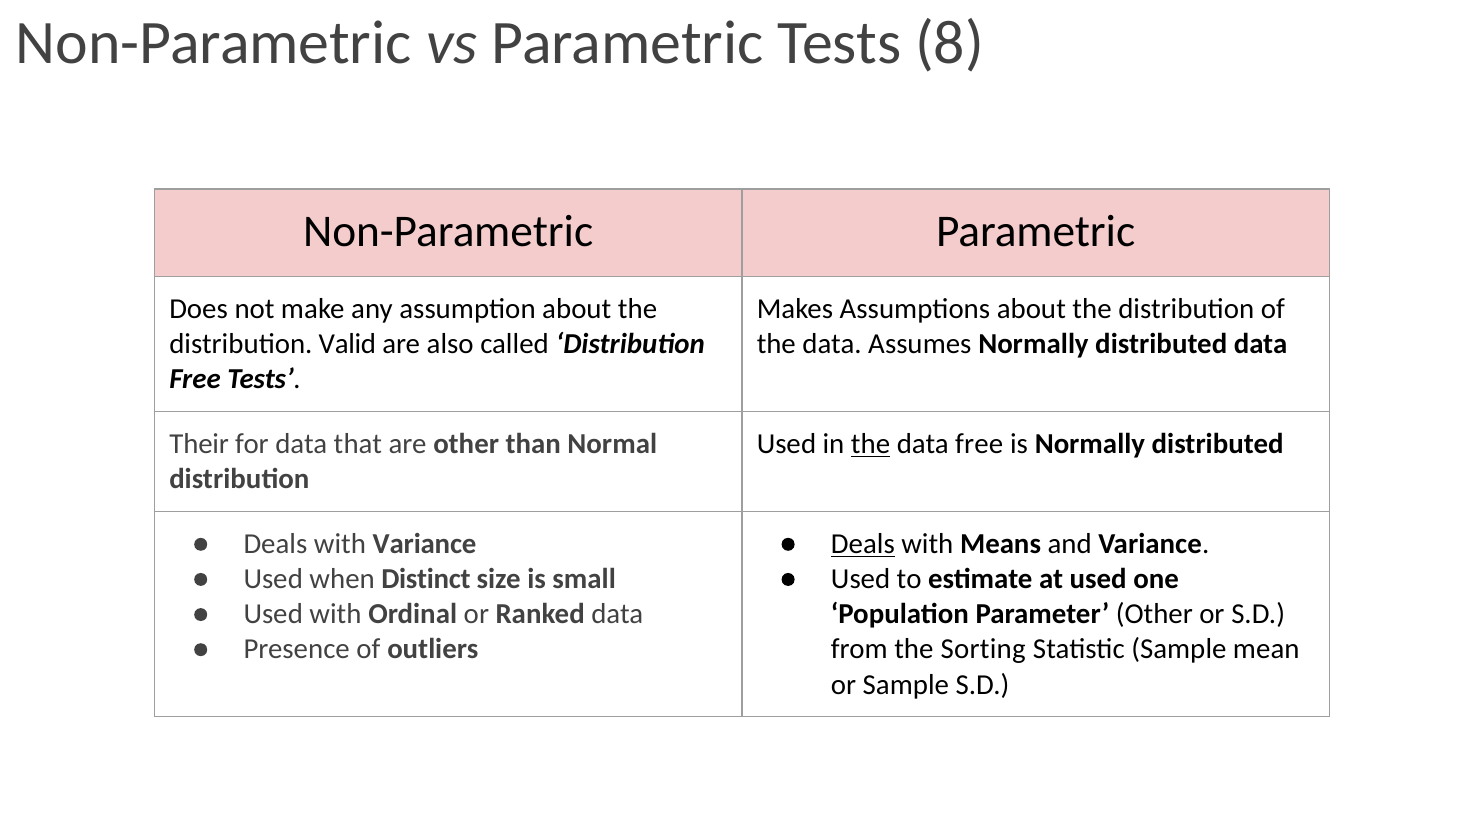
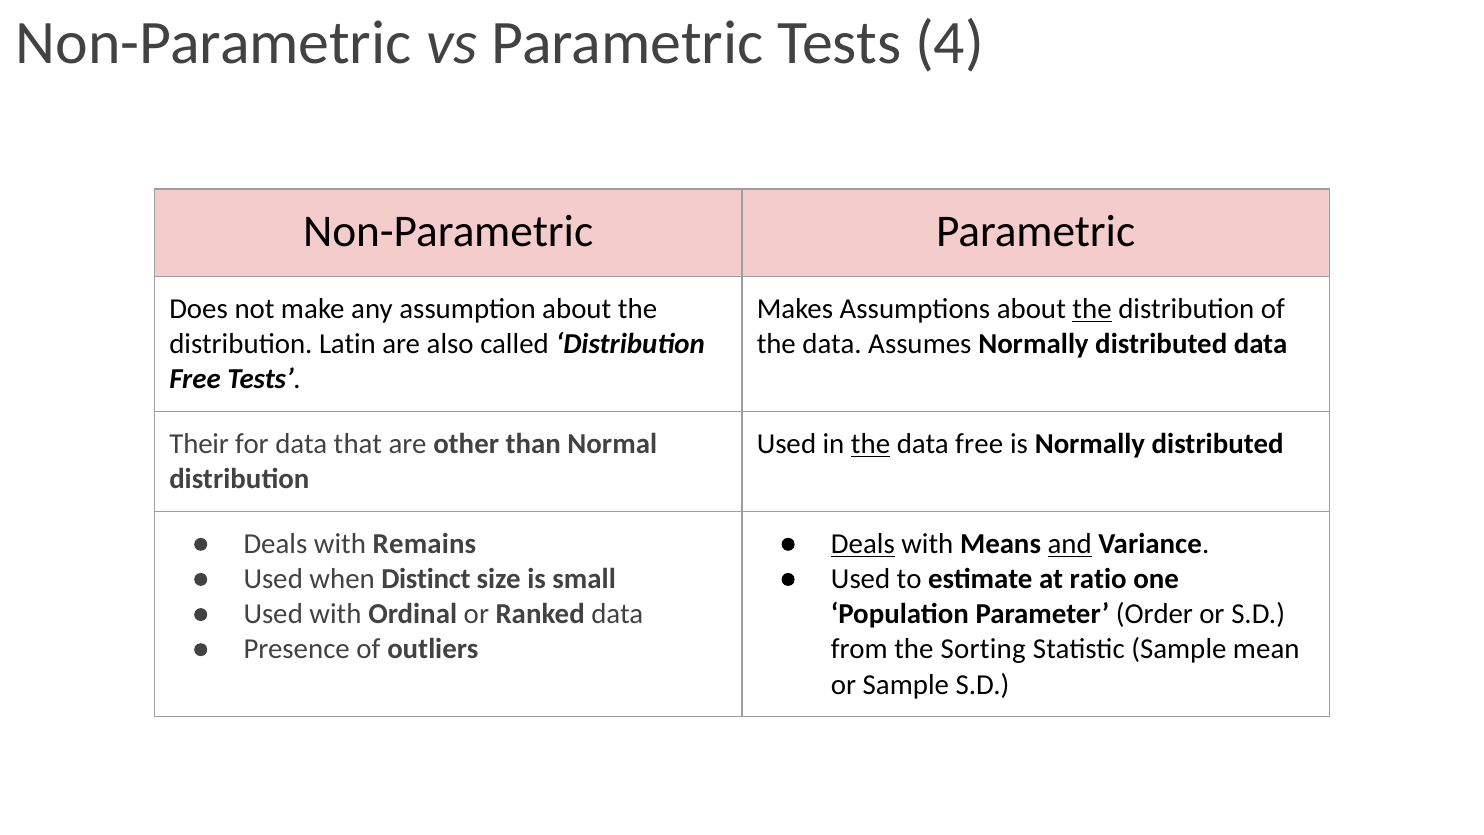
8: 8 -> 4 (950, 43)
the underline: none -> present (1092, 309)
Valid: Valid -> Latin (347, 344)
with Variance: Variance -> Remains (424, 544)
and underline: none -> present (1070, 544)
at used: used -> ratio (1098, 579)
Parameter Other: Other -> Order (1154, 614)
